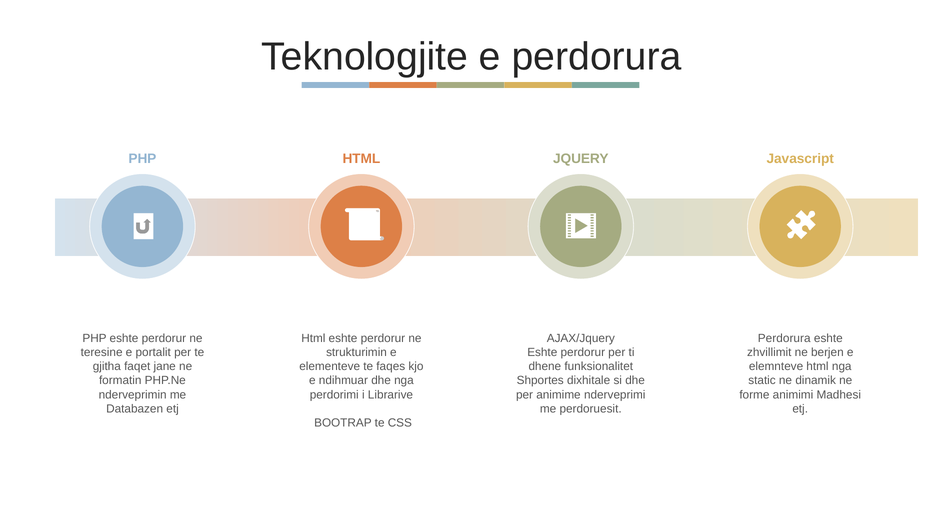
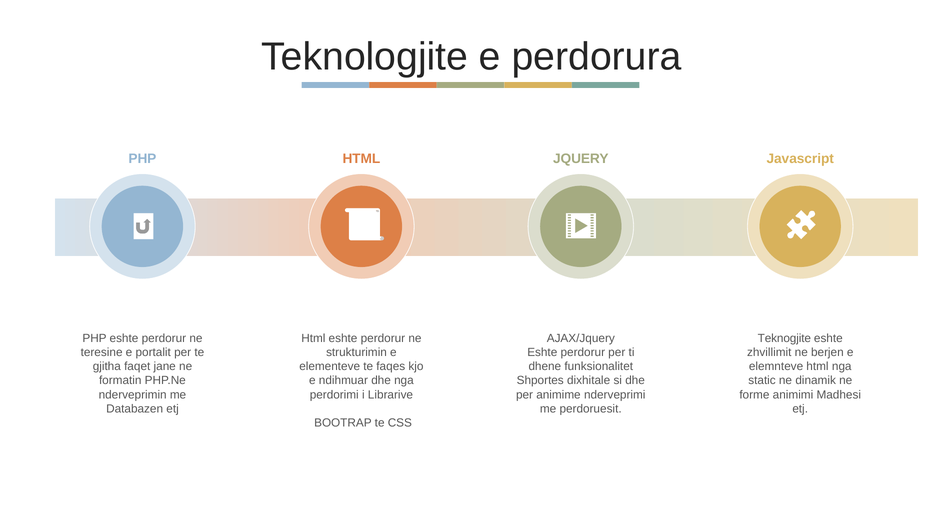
Perdorura: Perdorura -> Teknogjite (784, 338)
